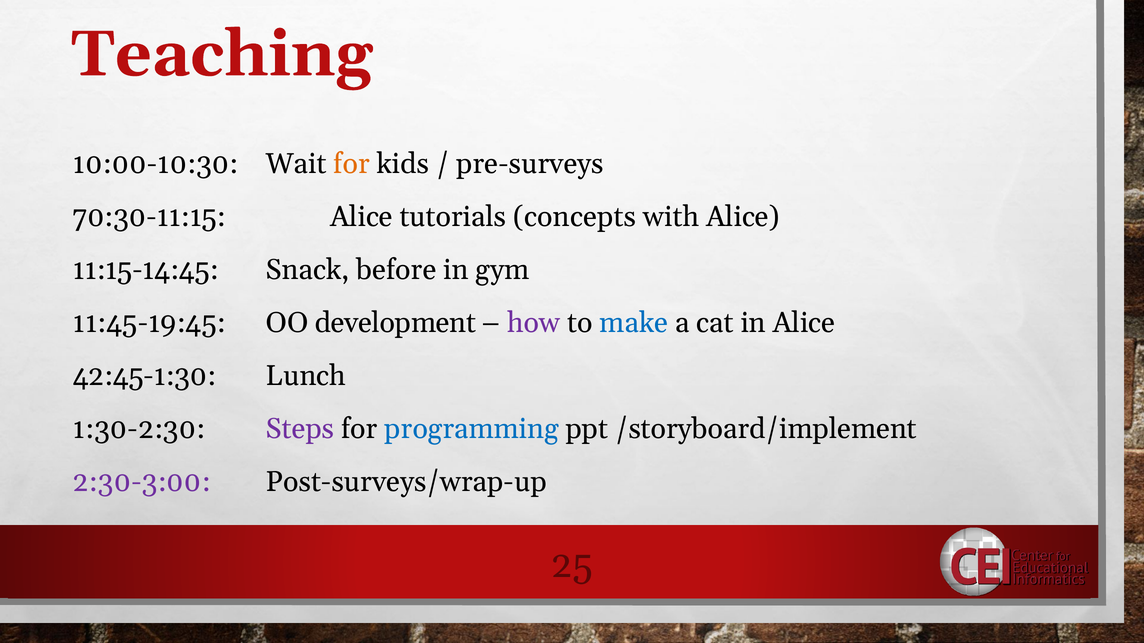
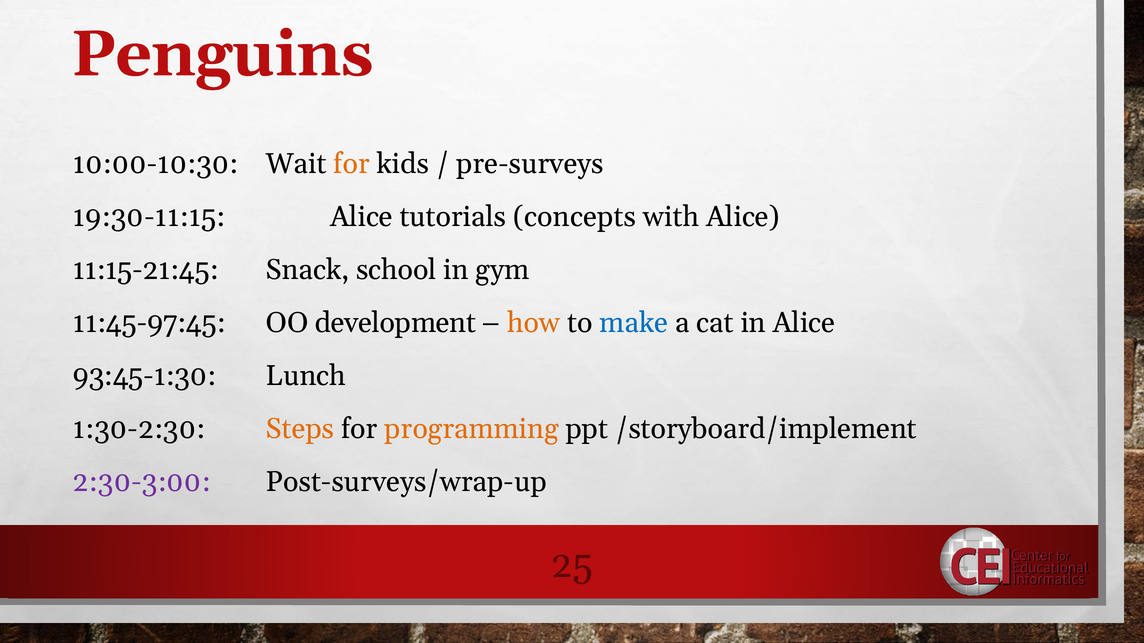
Teaching: Teaching -> Penguins (222, 54)
70:30-11:15: 70:30-11:15 -> 19:30-11:15 (149, 217)
11:15-14:45: 11:15-14:45 -> 11:15-21:45 (146, 270)
before: before -> school (396, 270)
11:45-19:45: 11:45-19:45 -> 11:45-97:45 (149, 323)
how colour: purple -> orange (534, 323)
42:45-1:30: 42:45-1:30 -> 93:45-1:30 (144, 376)
Steps colour: purple -> orange (300, 429)
programming colour: blue -> orange (472, 429)
